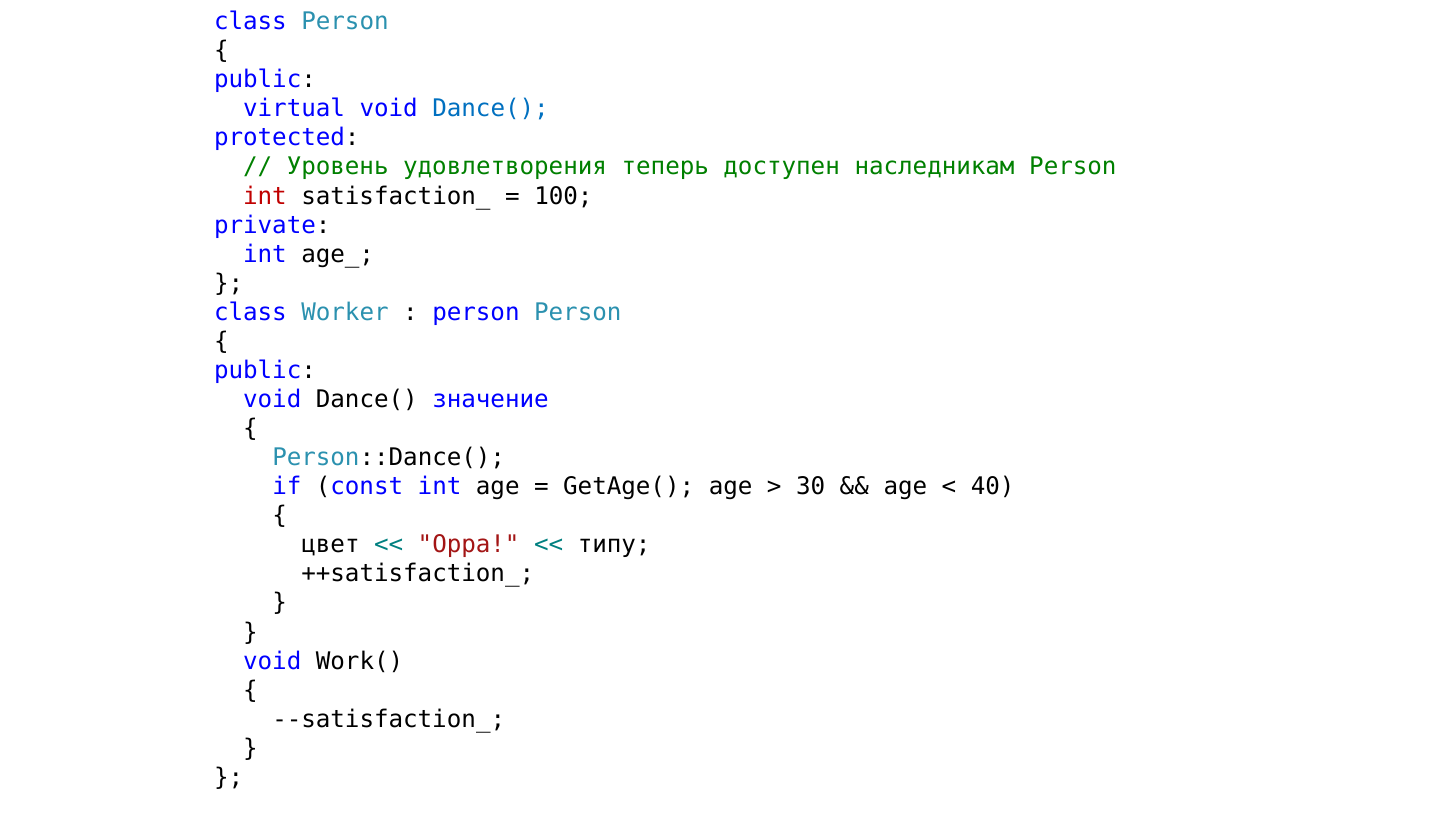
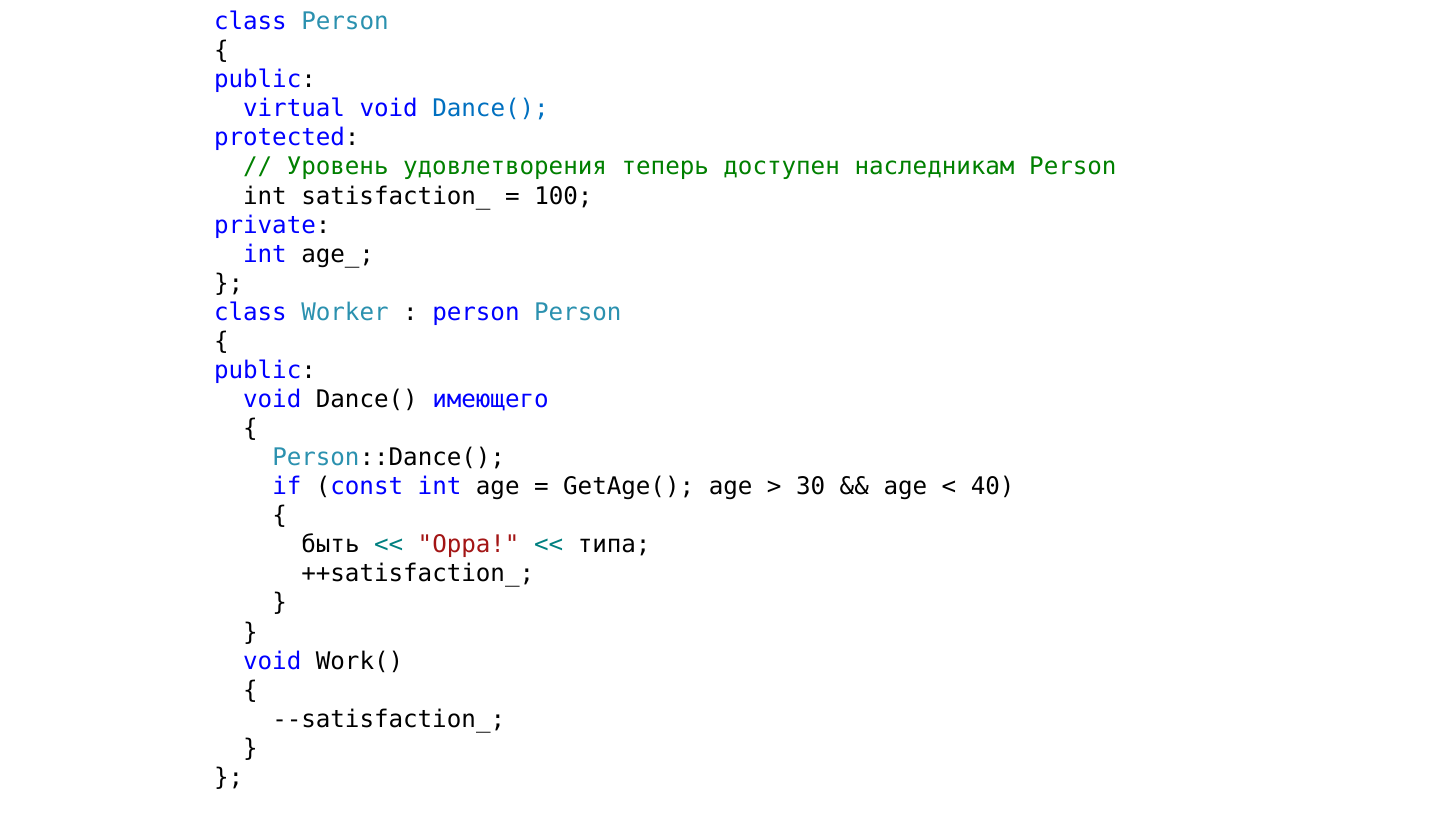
int colour: red -> black (265, 196)
значение: значение -> имеющего (491, 400)
цвет: цвет -> быть (330, 545)
типу: типу -> типа (614, 545)
